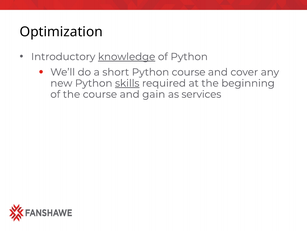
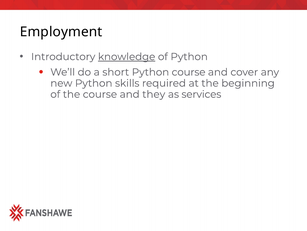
Optimization: Optimization -> Employment (61, 32)
skills underline: present -> none (127, 83)
gain: gain -> they (154, 94)
